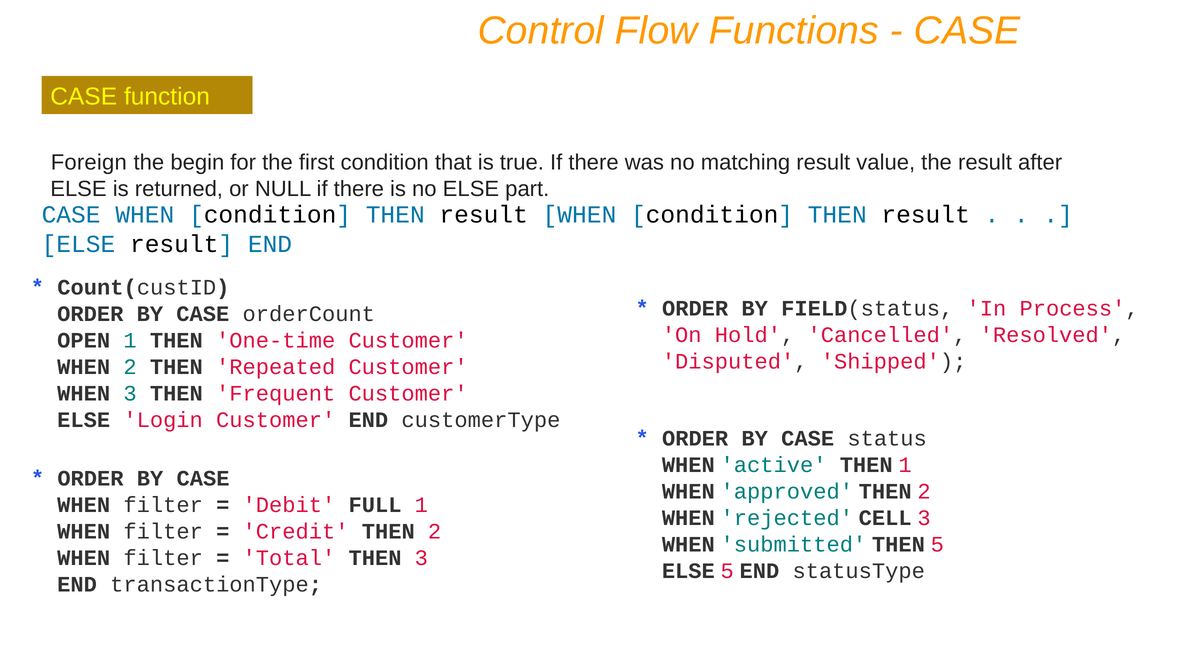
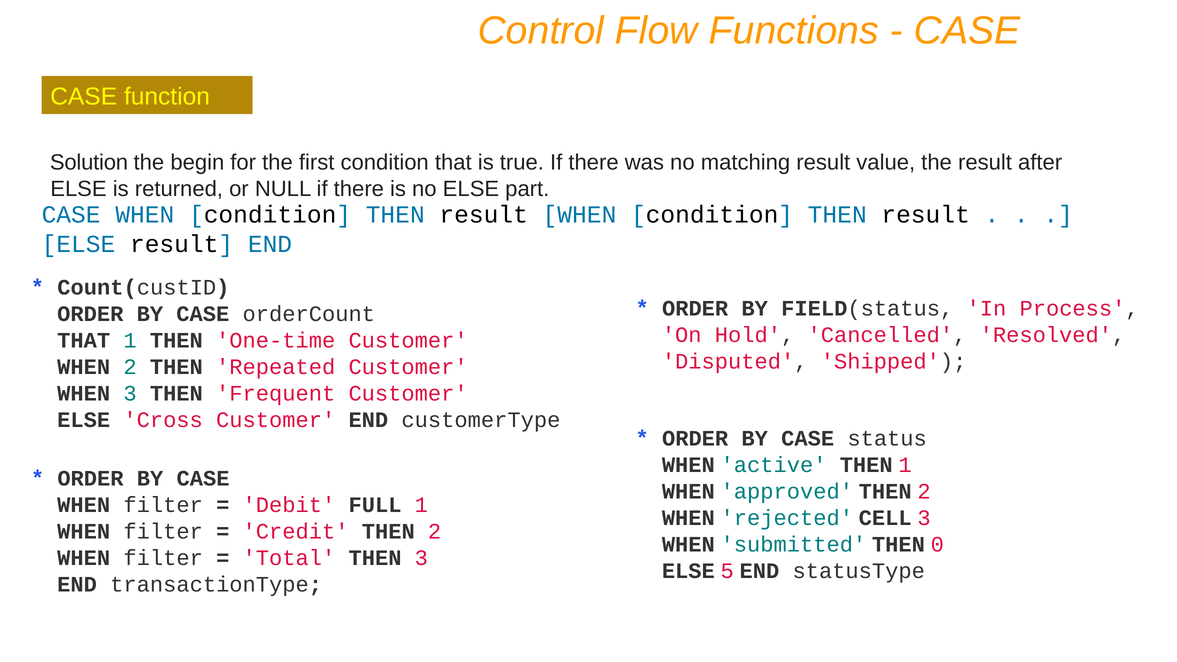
Foreign: Foreign -> Solution (89, 163)
OPEN: OPEN -> THAT (84, 341)
Login: Login -> Cross (163, 420)
THEN 5: 5 -> 0 (937, 544)
